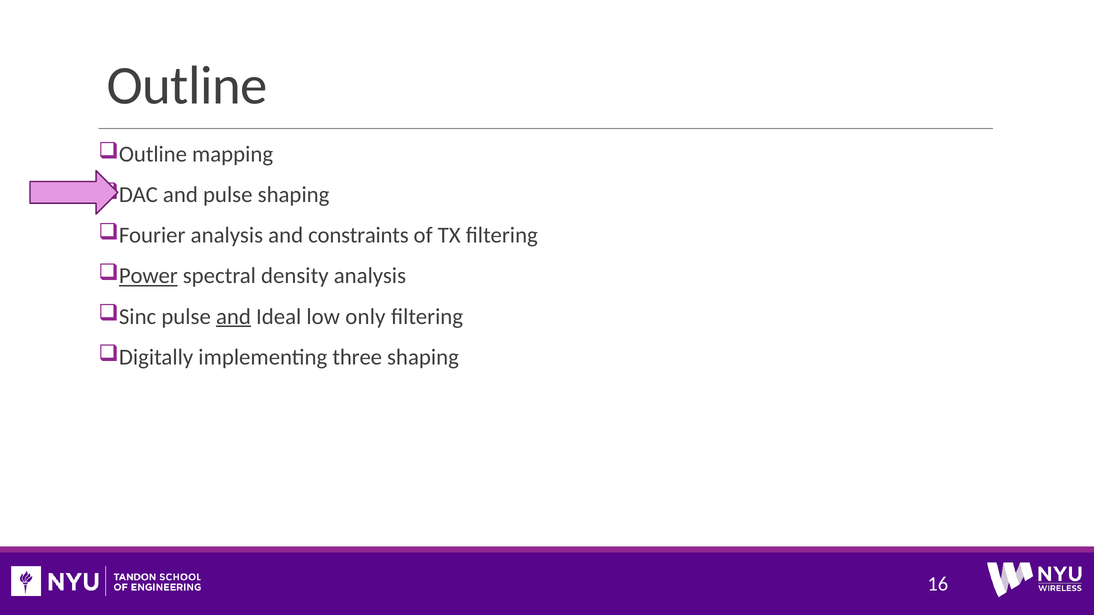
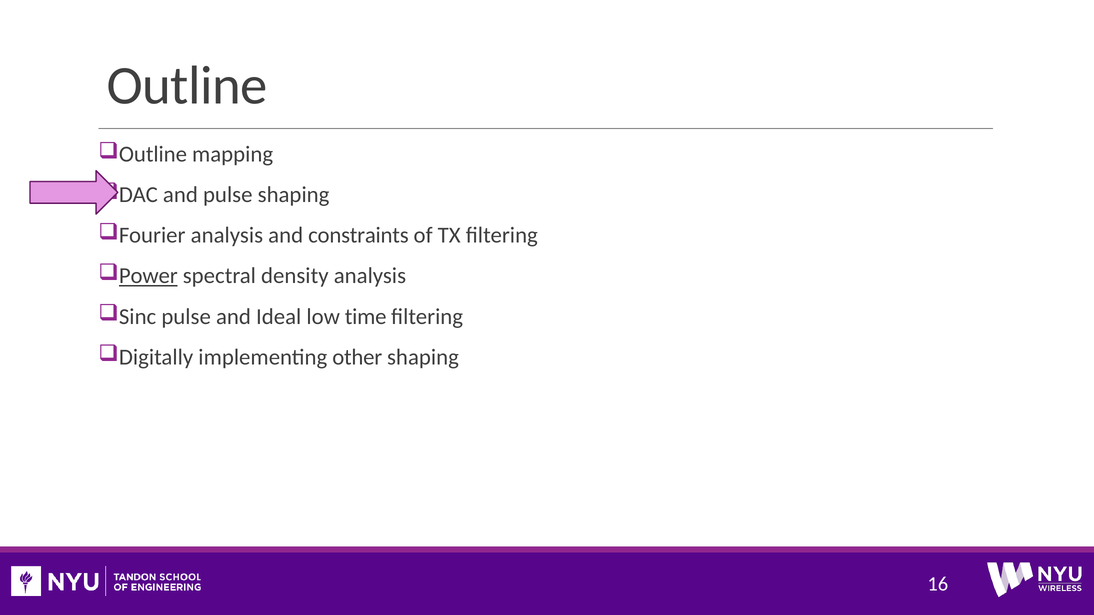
and underline: present -> none (234, 317)
only: only -> time (366, 317)
three: three -> other (357, 357)
